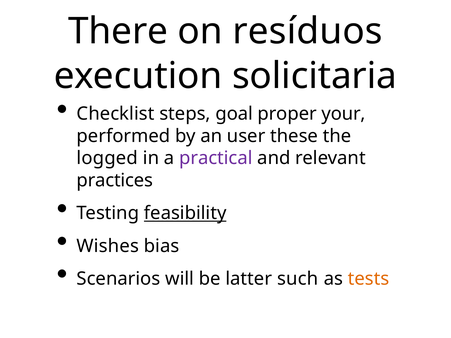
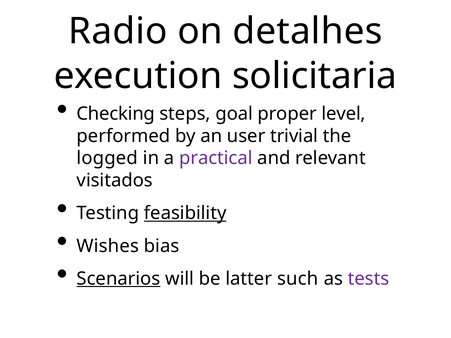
There: There -> Radio (118, 31)
resíduos: resíduos -> detalhes (307, 31)
Checklist: Checklist -> Checking (116, 114)
your: your -> level (344, 114)
these: these -> trivial (294, 136)
practices: practices -> visitados (115, 181)
Scenarios underline: none -> present (118, 279)
tests colour: orange -> purple (368, 279)
